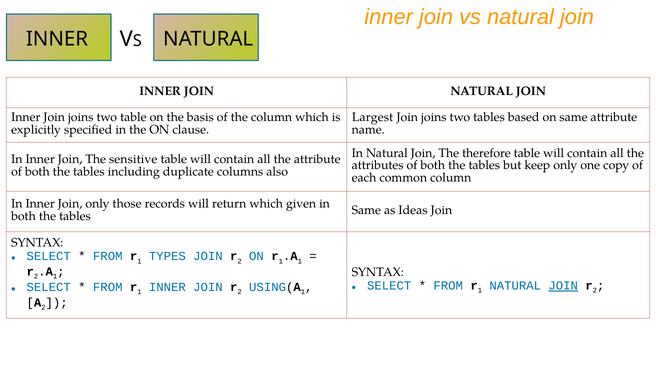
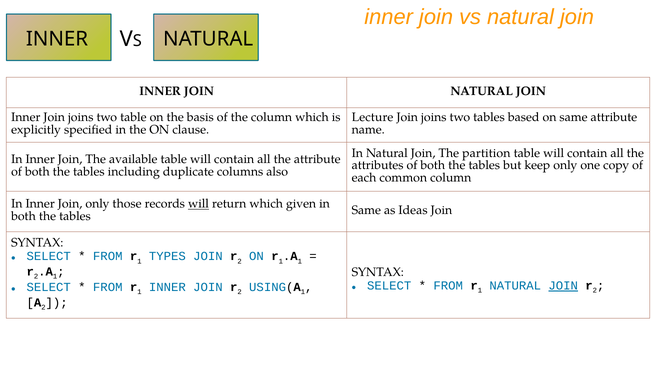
Largest: Largest -> Lecture (373, 117)
therefore: therefore -> partition (486, 153)
sensitive: sensitive -> available (133, 159)
will underline: none -> present (198, 204)
